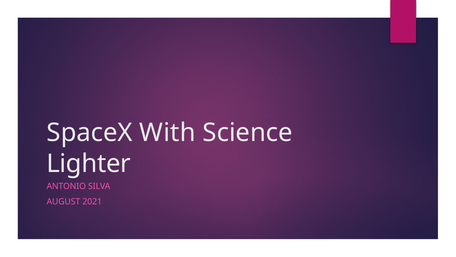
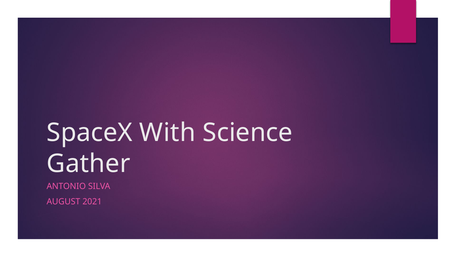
Lighter: Lighter -> Gather (88, 163)
